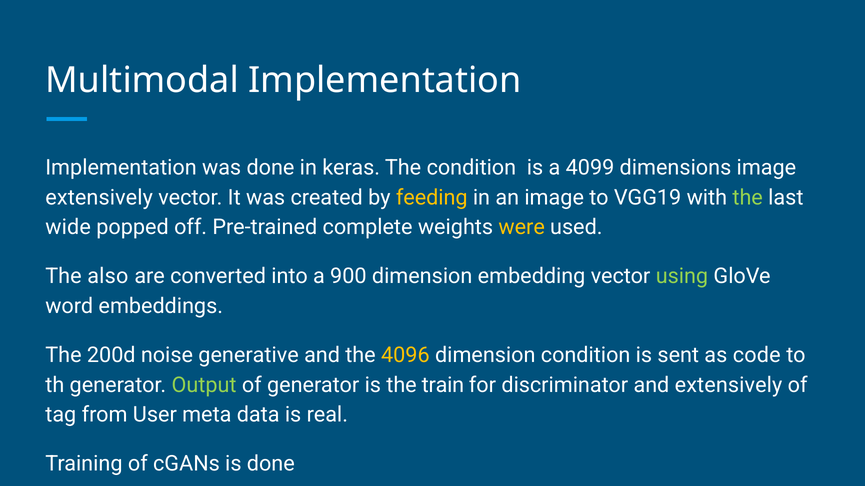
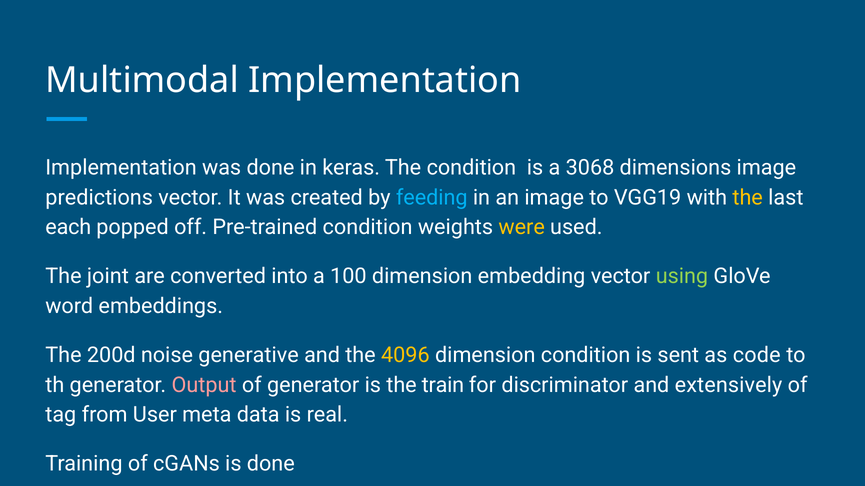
4099: 4099 -> 3068 (590, 168)
extensively: extensively -> predictions (99, 198)
feeding colour: yellow -> light blue (432, 198)
the colour: light green -> yellow (748, 198)
wide: wide -> each (68, 228)
Pre-trained complete: complete -> condition (368, 228)
also: also -> joint (108, 277)
900: 900 -> 100 (348, 277)
Output colour: light green -> pink (204, 385)
